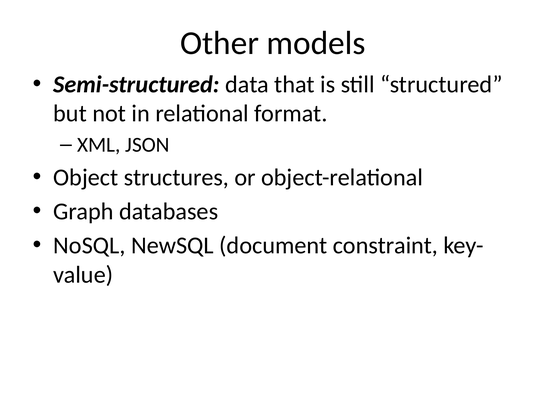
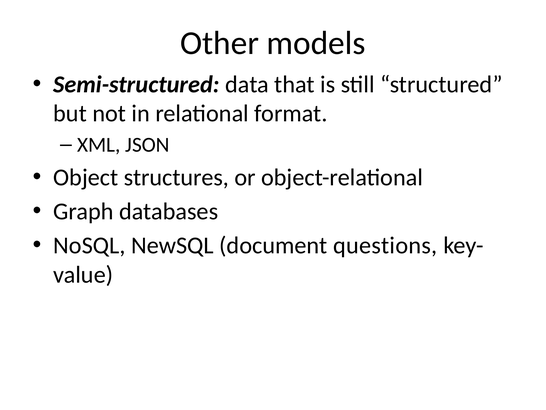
constraint: constraint -> questions (385, 245)
